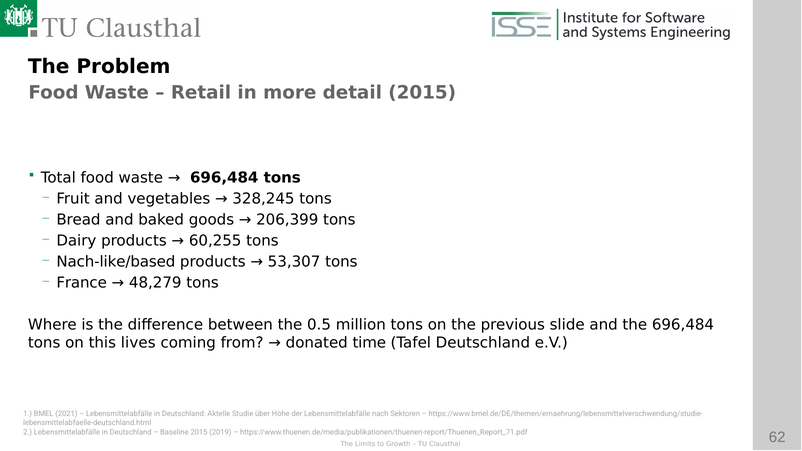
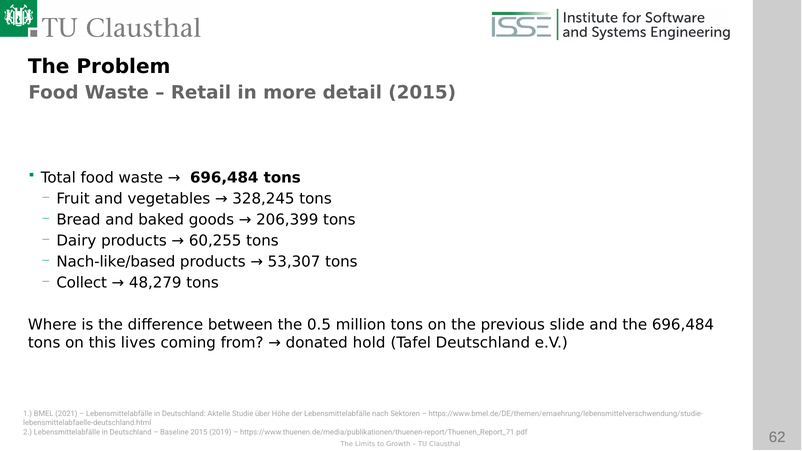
France: France -> Collect (82, 283)
time: time -> hold (369, 343)
